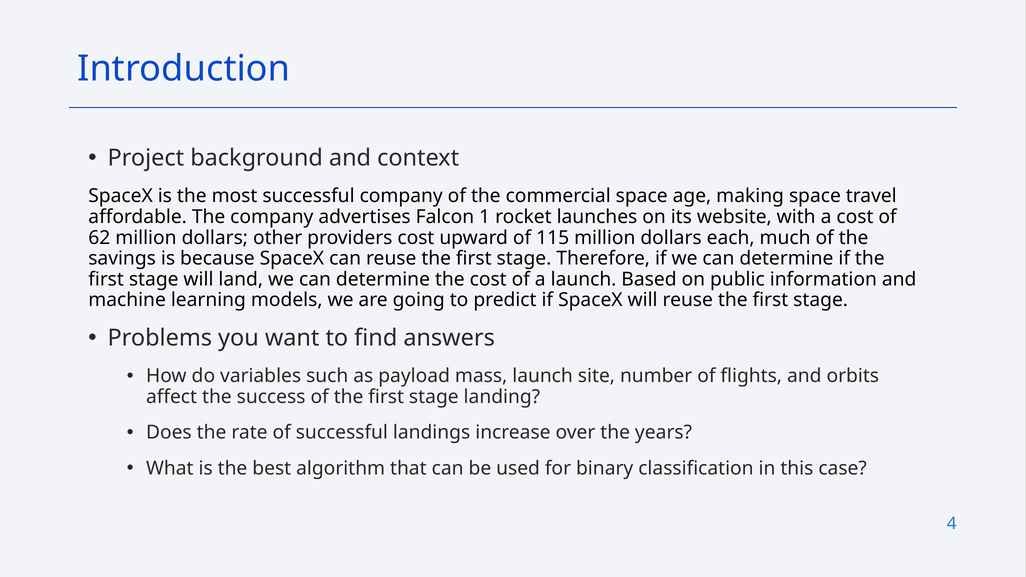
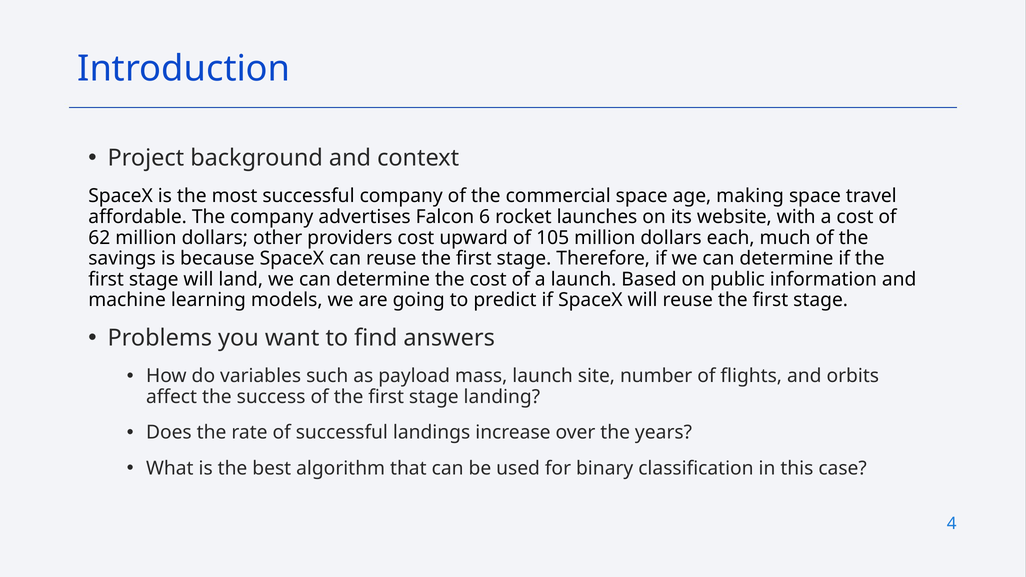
1: 1 -> 6 (485, 217)
115: 115 -> 105 (553, 238)
